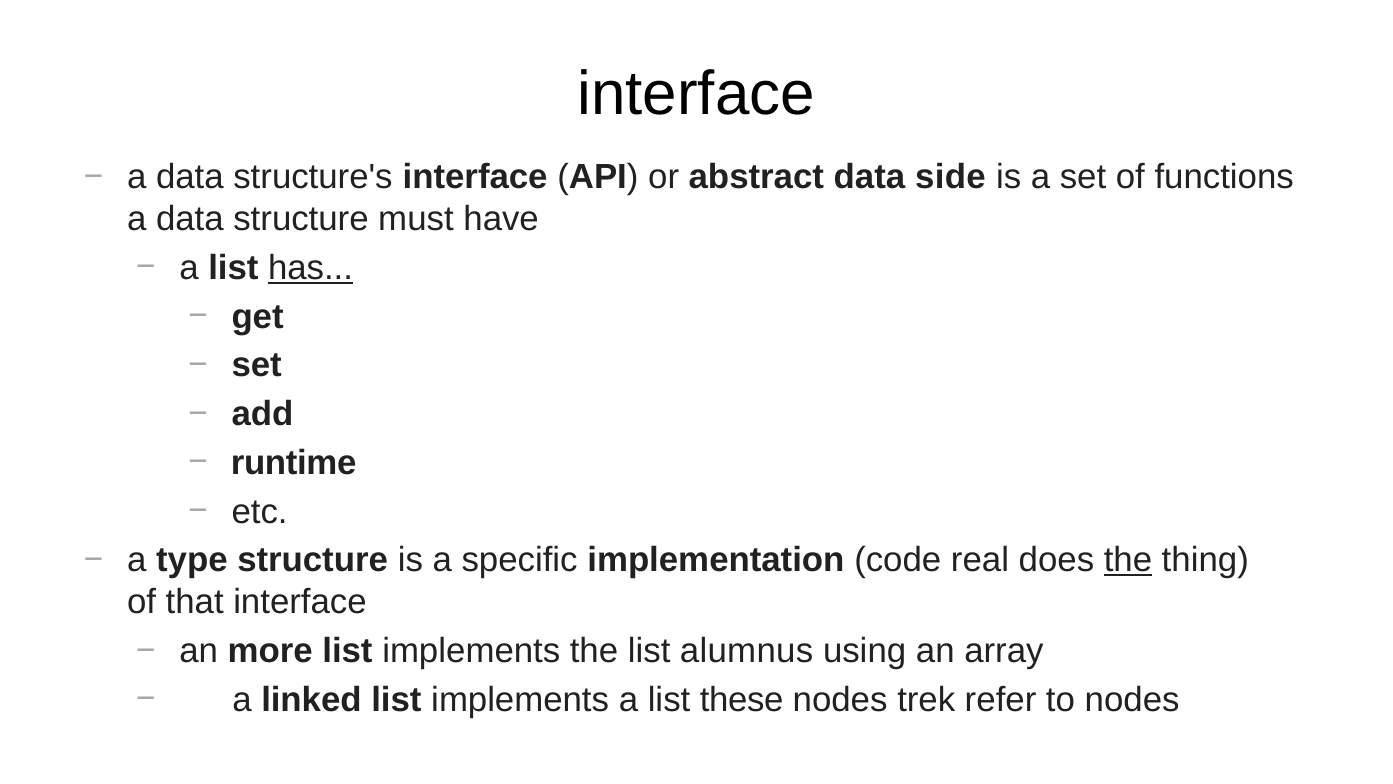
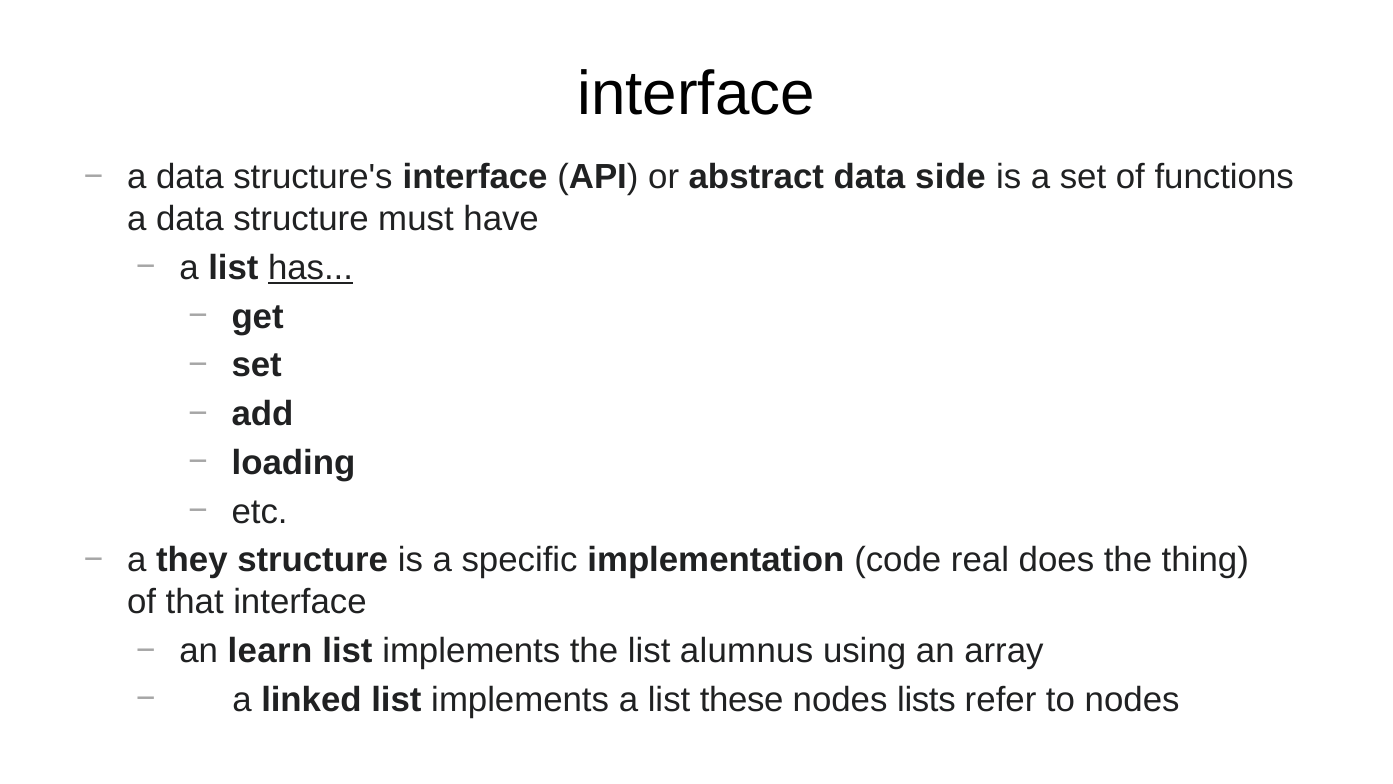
runtime: runtime -> loading (293, 463)
type: type -> they (192, 560)
the underline: present -> none (1128, 560)
more: more -> learn (270, 651)
trek: trek -> lists (926, 699)
